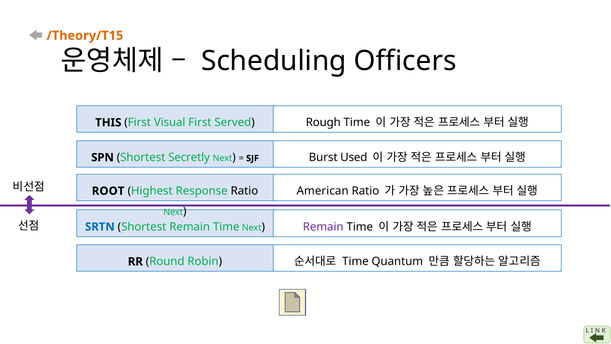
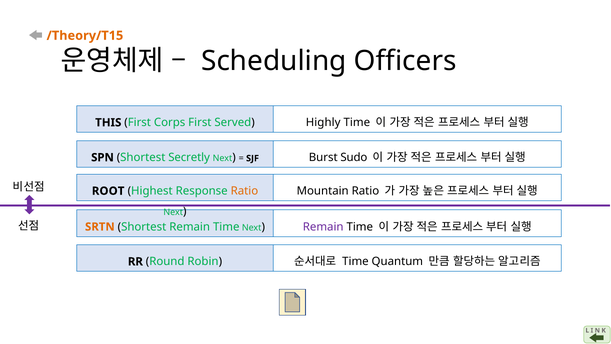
Visual: Visual -> Corps (170, 122)
Rough: Rough -> Highly (323, 122)
Used: Used -> Sudo (354, 157)
American: American -> Mountain (323, 191)
Ratio colour: black -> orange (244, 191)
SRTN colour: blue -> orange (100, 227)
